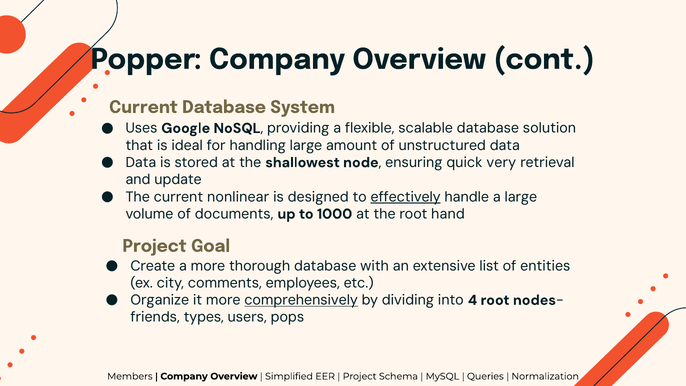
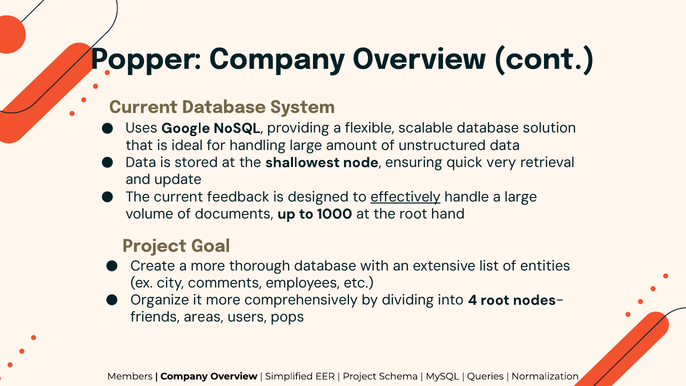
nonlinear: nonlinear -> feedback (238, 197)
comprehensively underline: present -> none (301, 300)
types: types -> areas (204, 317)
